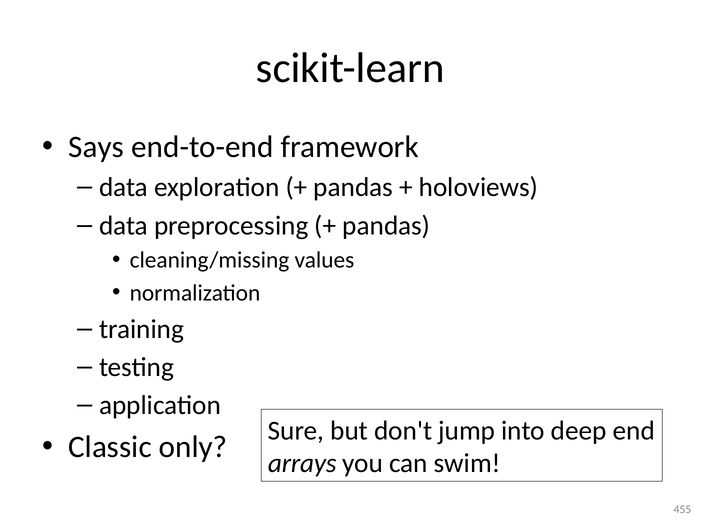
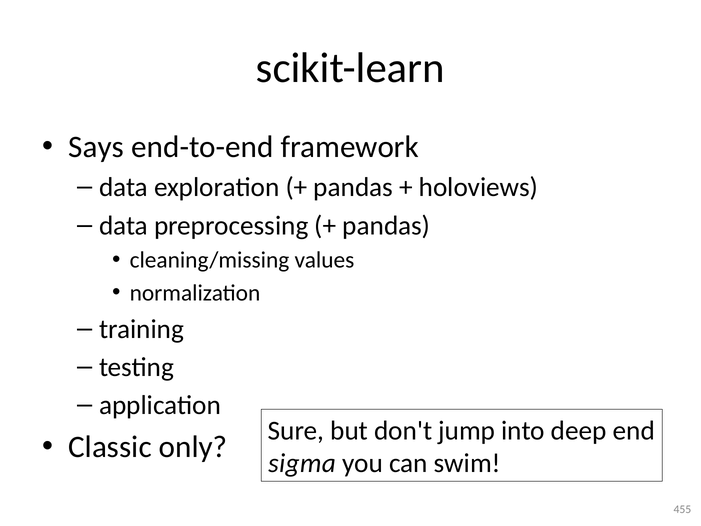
arrays: arrays -> sigma (302, 463)
